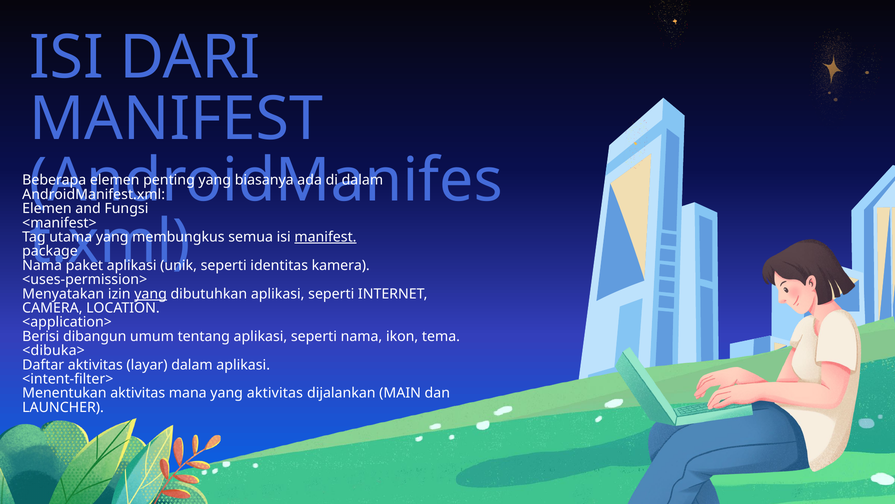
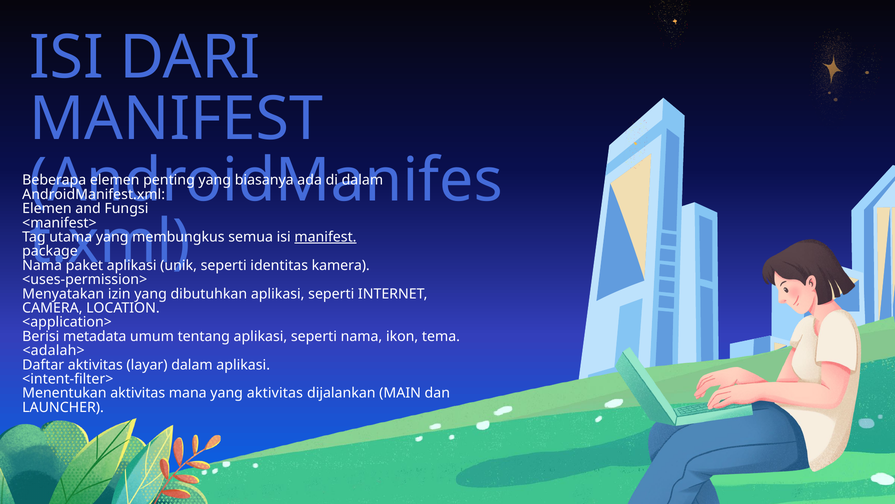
yang underline: present -> none (151, 294)
dibangun: dibangun -> metadata (95, 336)
<dibuka>: <dibuka> -> <adalah> (54, 350)
